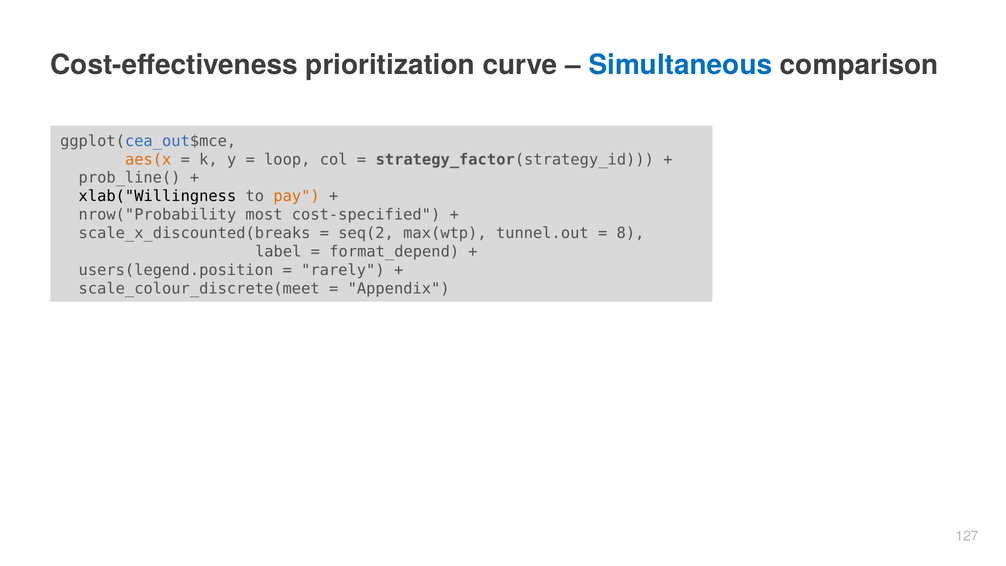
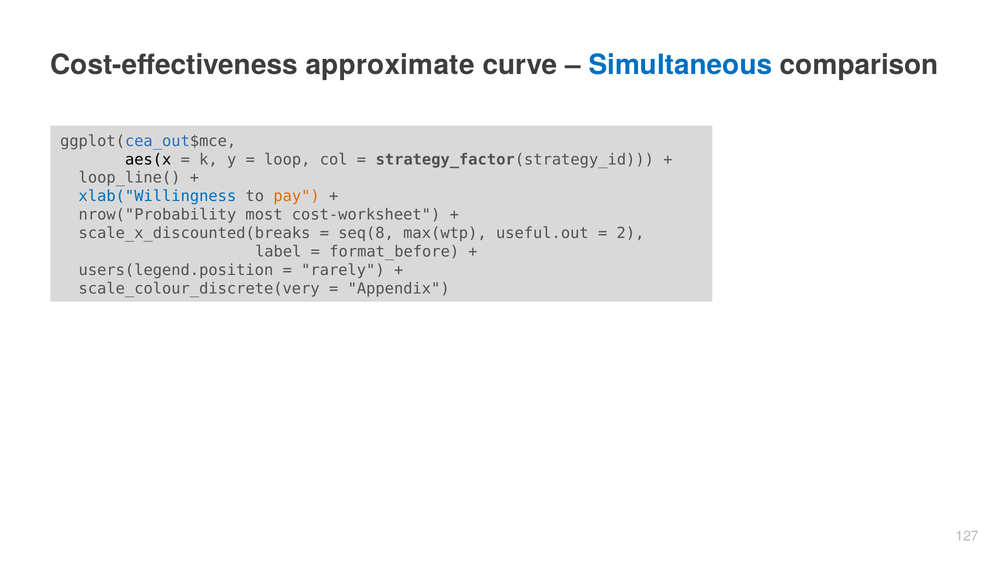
prioritization: prioritization -> approximate (390, 65)
aes(x colour: orange -> black (148, 159)
prob_line(: prob_line( -> loop_line( (130, 178)
xlab("Willingness colour: black -> blue (157, 196)
cost-specified: cost-specified -> cost-worksheet (366, 215)
seq(2: seq(2 -> seq(8 (366, 233)
tunnel.out: tunnel.out -> useful.out (542, 233)
8: 8 -> 2 (631, 233)
format_depend: format_depend -> format_before (394, 252)
scale_colour_discrete(meet: scale_colour_discrete(meet -> scale_colour_discrete(very (199, 289)
